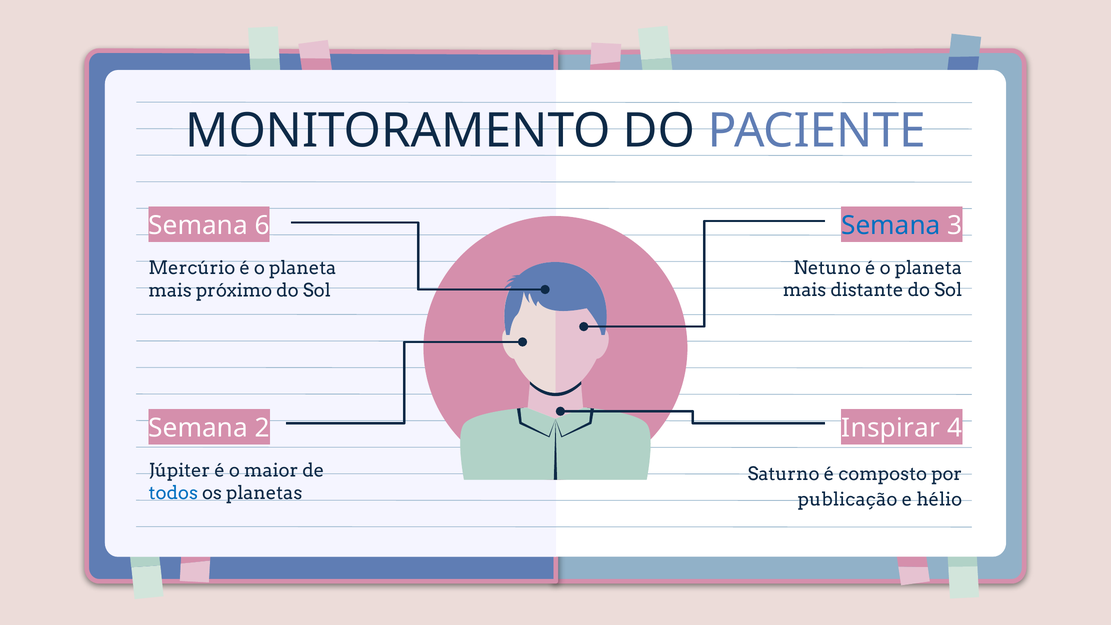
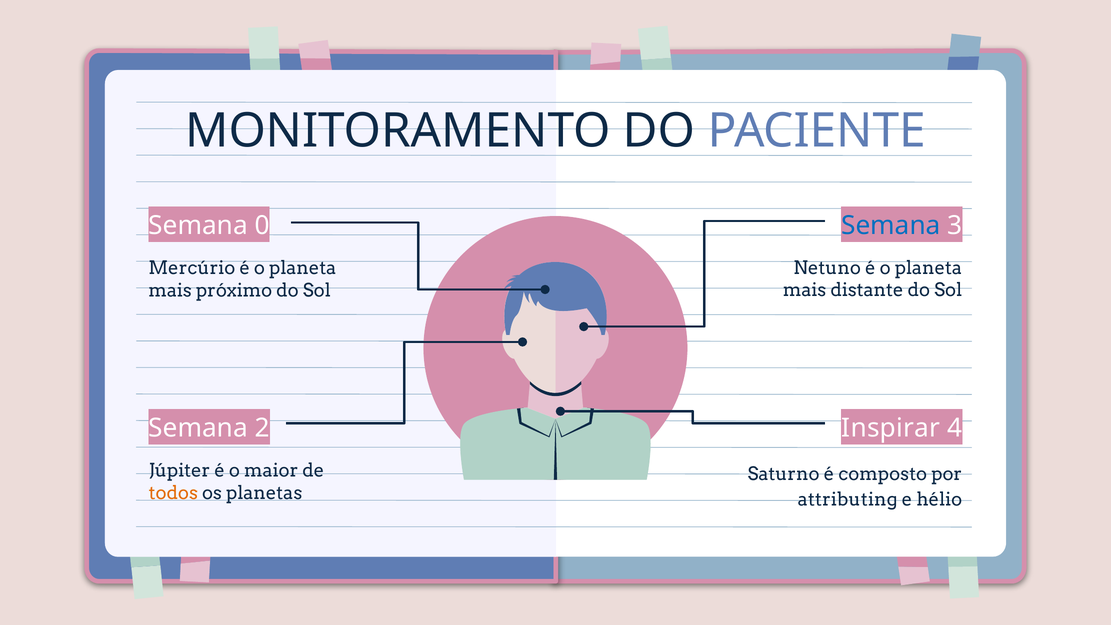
6: 6 -> 0 (262, 226)
todos colour: blue -> orange (173, 493)
publicação: publicação -> attributing (848, 500)
